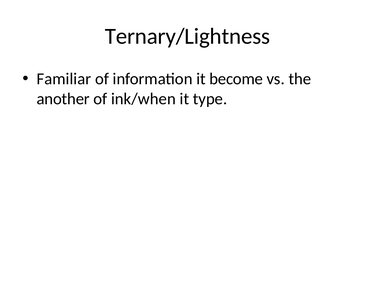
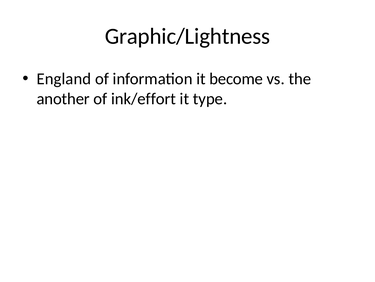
Ternary/Lightness: Ternary/Lightness -> Graphic/Lightness (187, 36)
Familiar: Familiar -> England (64, 79)
ink/when: ink/when -> ink/effort (143, 99)
